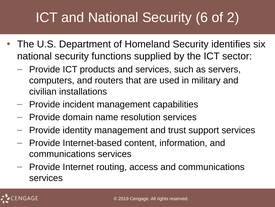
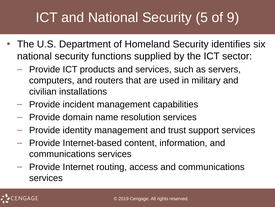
6: 6 -> 5 (202, 17)
2: 2 -> 9 (233, 17)
